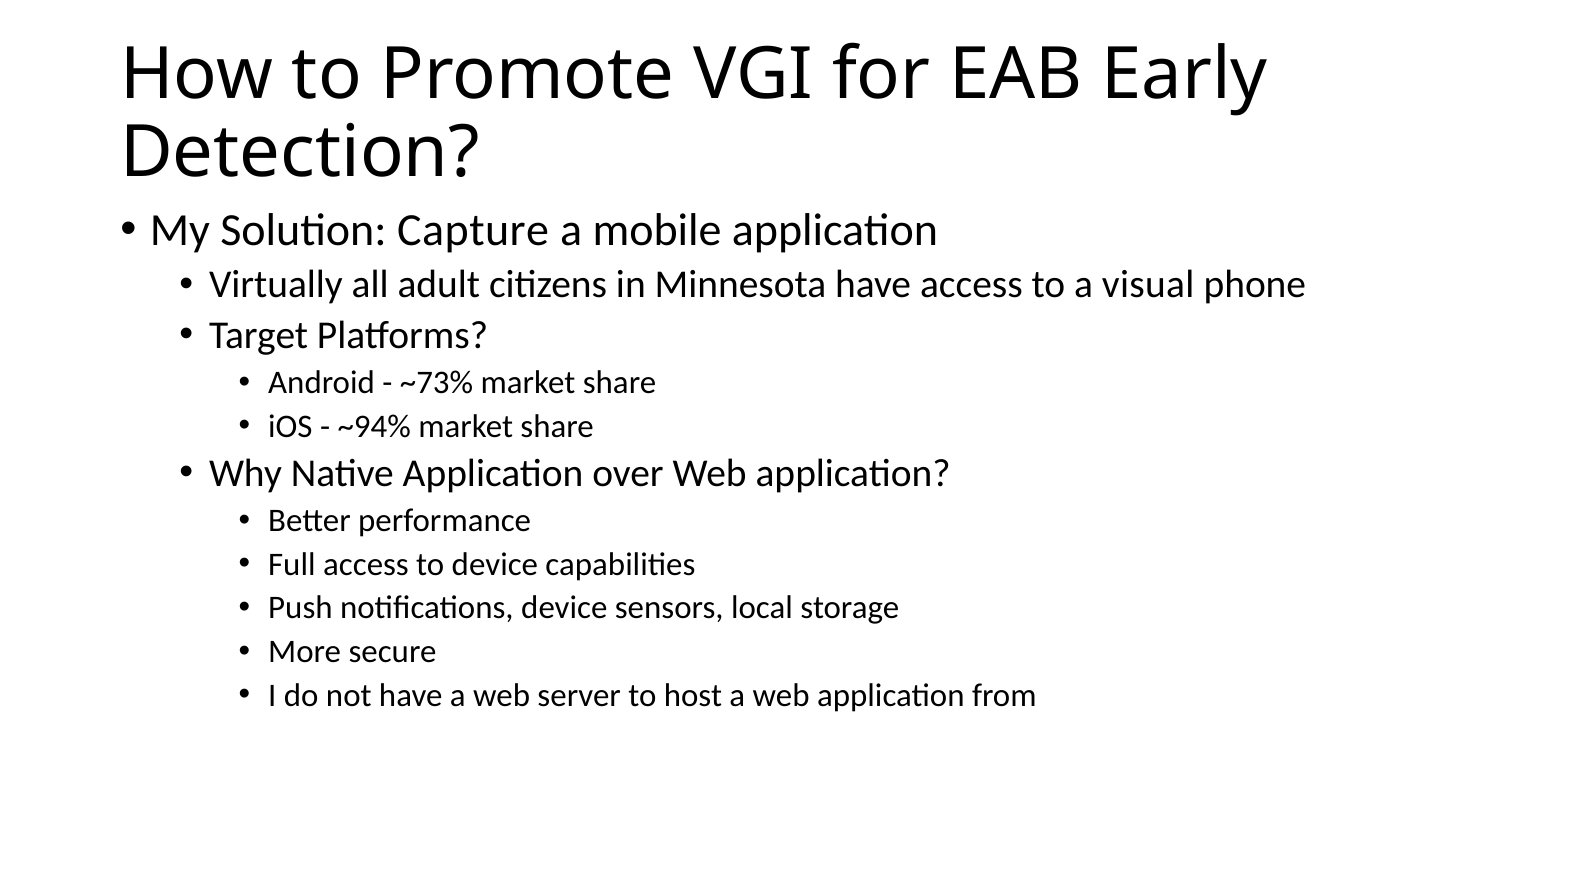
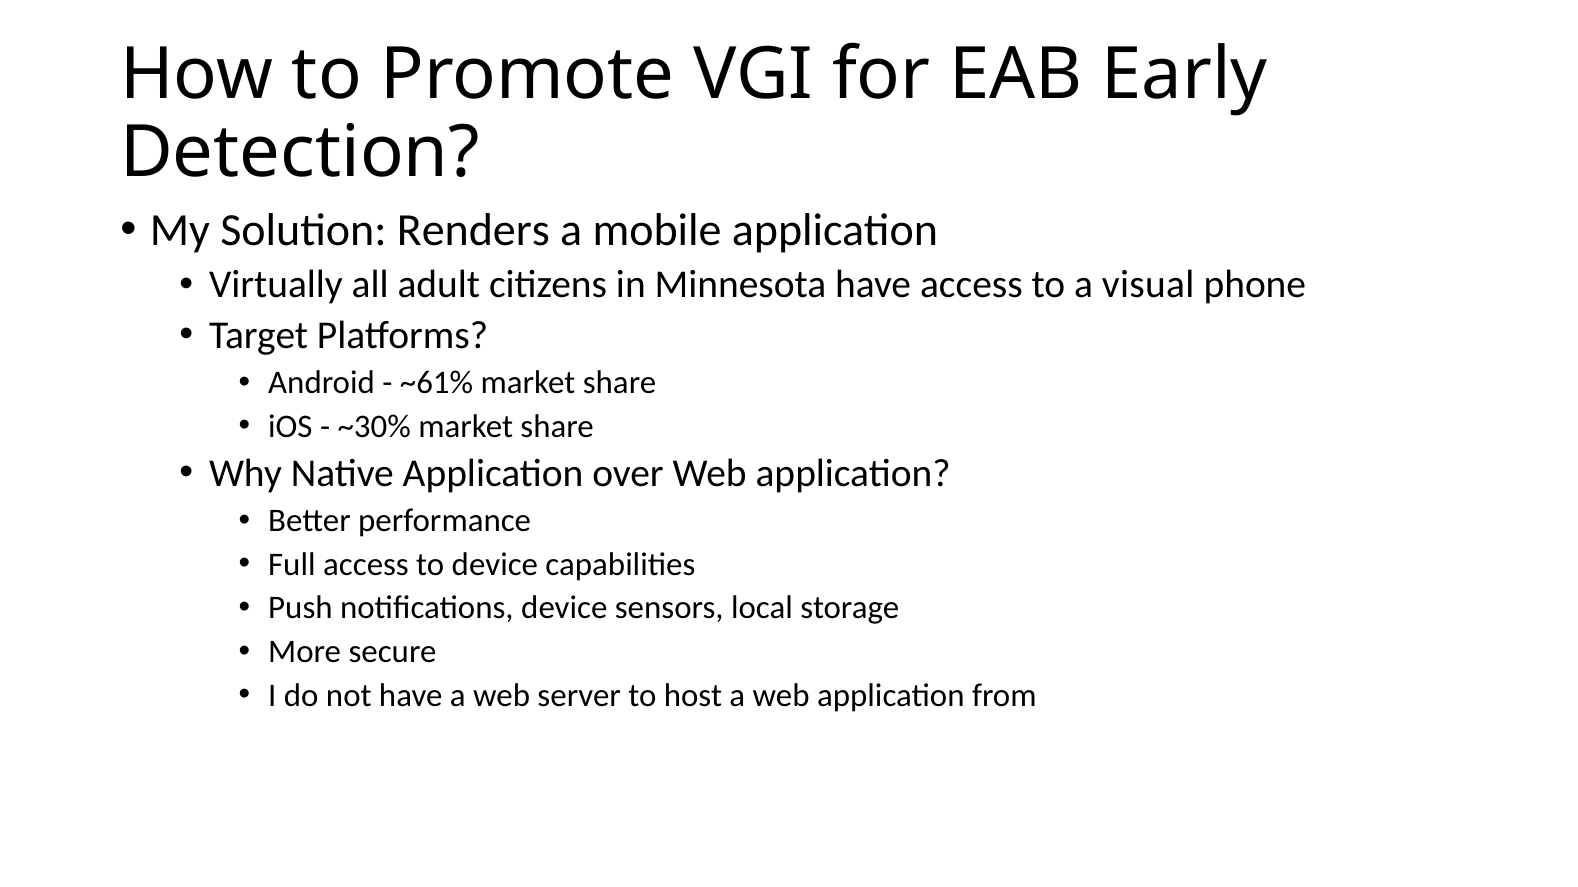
Capture: Capture -> Renders (473, 230)
~73%: ~73% -> ~61% (436, 383)
~94%: ~94% -> ~30% (374, 427)
